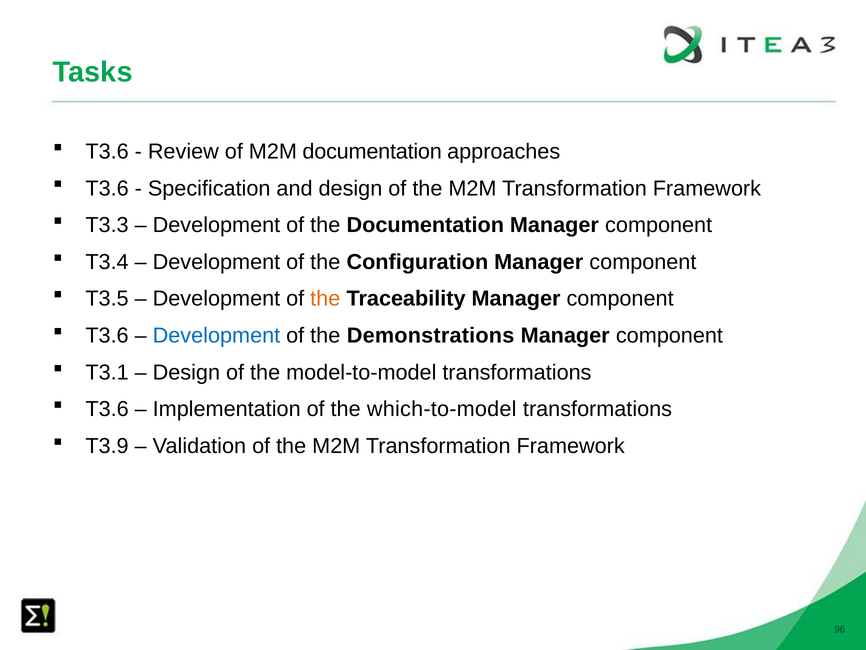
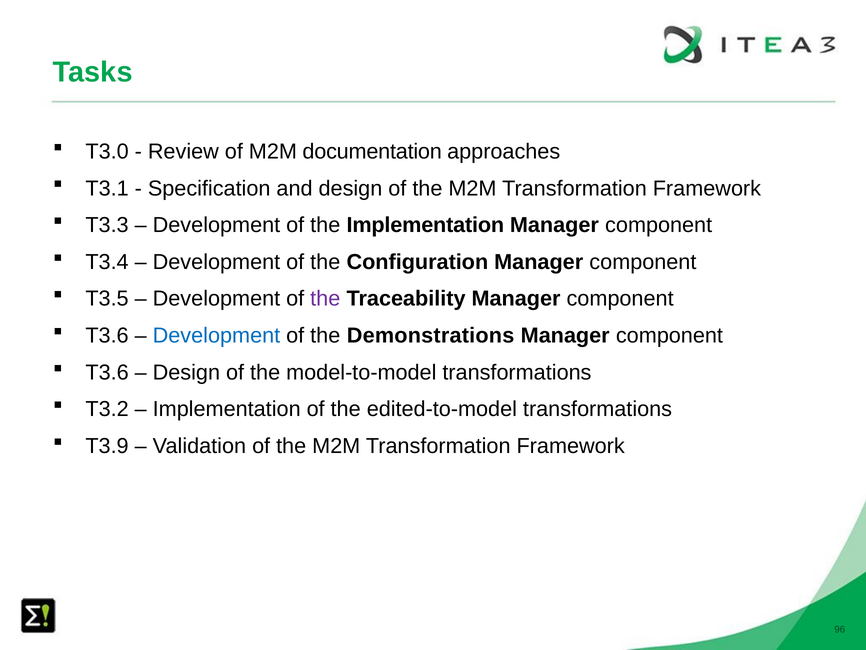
T3.6: T3.6 -> T3.0 (107, 151)
T3.6: T3.6 -> T3.1 (107, 188)
the Documentation: Documentation -> Implementation (425, 225)
the colour: orange -> purple (325, 299)
T3.1: T3.1 -> T3.6 (107, 372)
T3.6: T3.6 -> T3.2 (107, 409)
which-to-model: which-to-model -> edited-to-model (442, 409)
